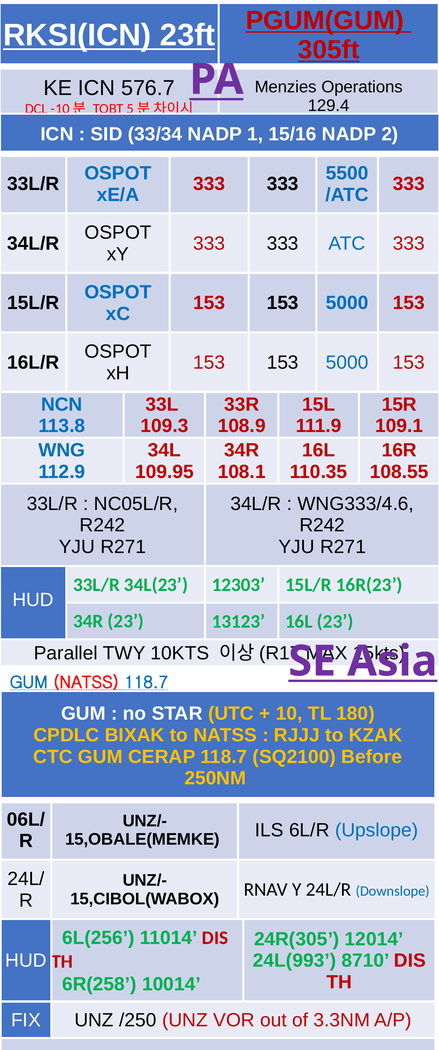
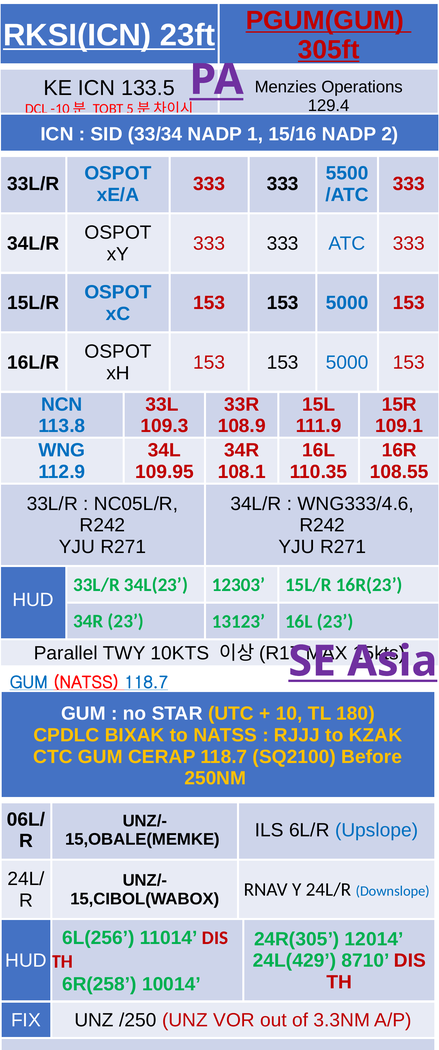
576.7: 576.7 -> 133.5 (148, 88)
24L(993: 24L(993 -> 24L(429 (294, 961)
